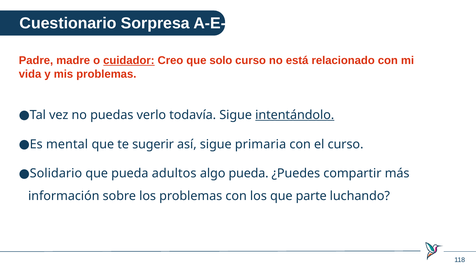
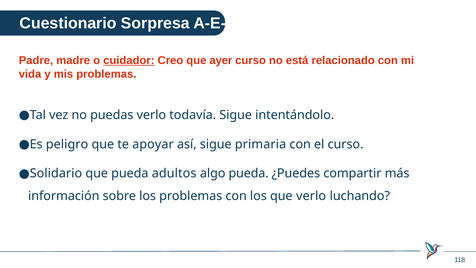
solo: solo -> ayer (221, 60)
intentándolo underline: present -> none (295, 115)
mental: mental -> peligro (67, 144)
sugerir: sugerir -> apoyar (153, 144)
que parte: parte -> verlo (311, 196)
